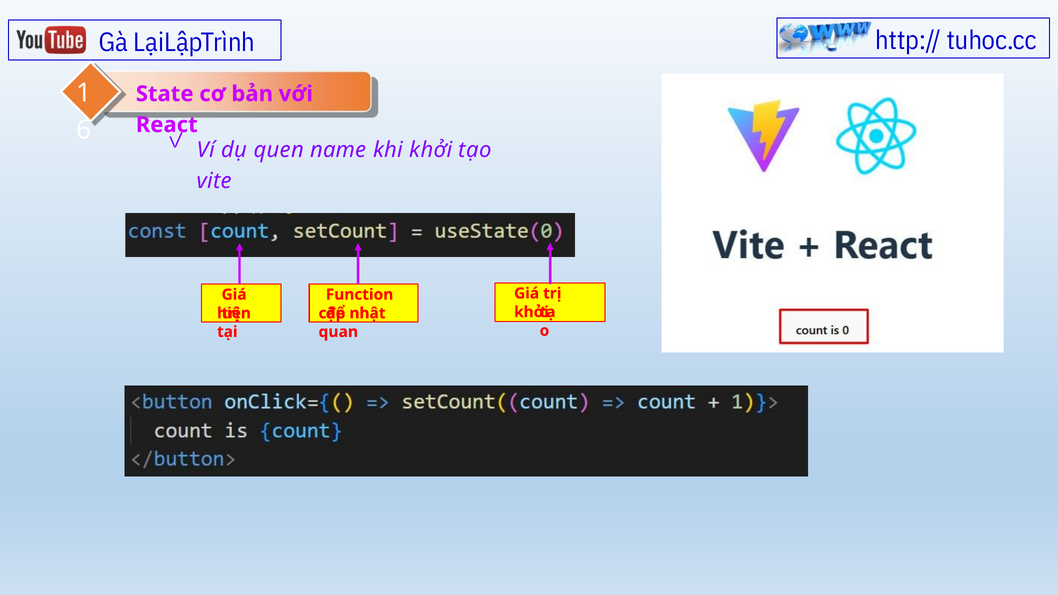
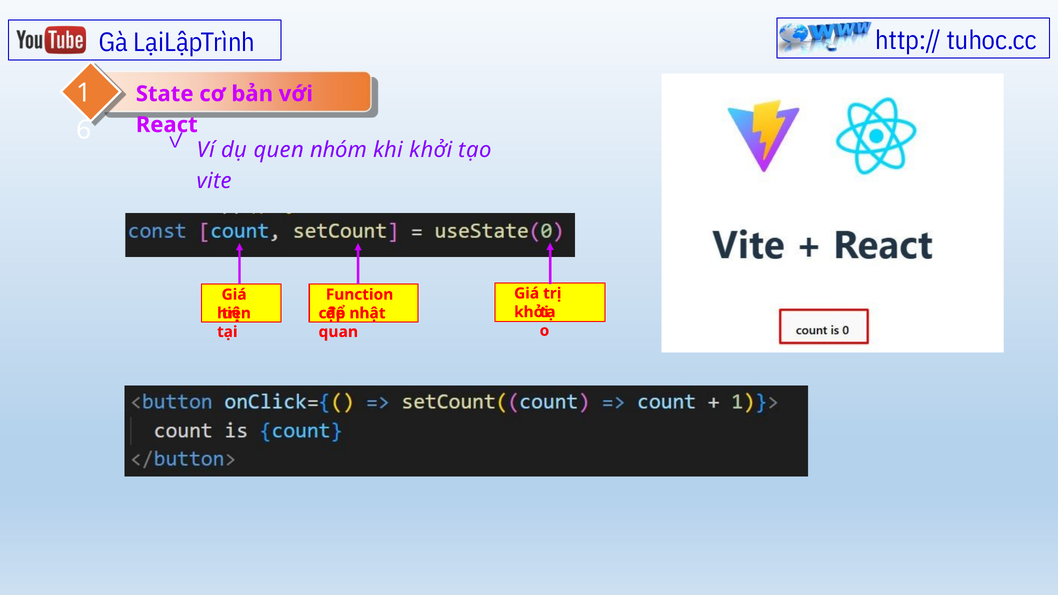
name: name -> nhóm (338, 150)
